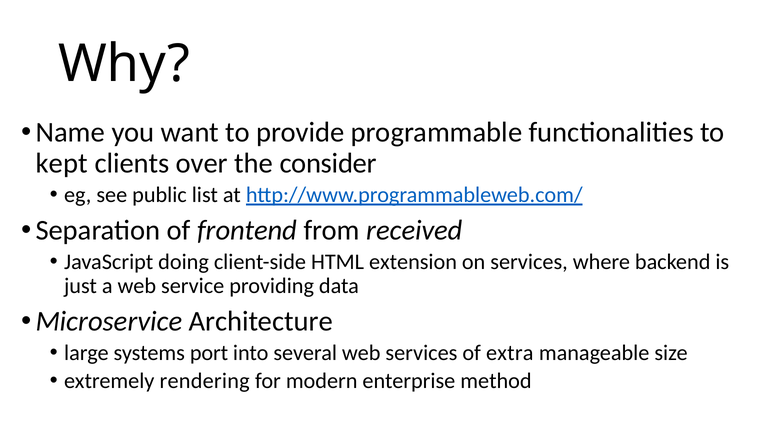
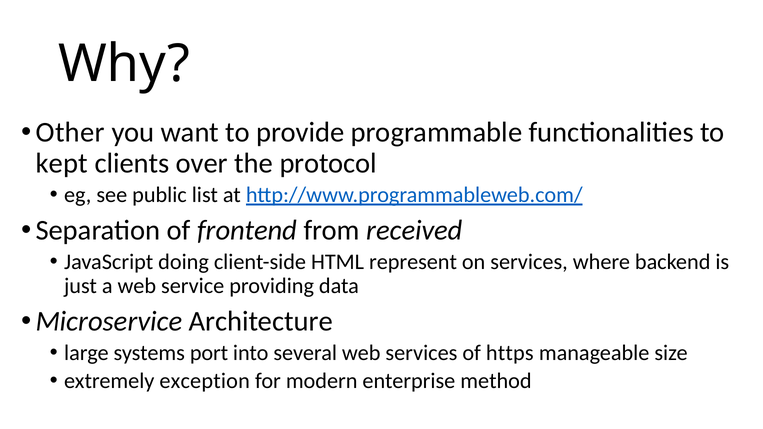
Name: Name -> Other (70, 132)
consider: consider -> protocol (328, 163)
extension: extension -> represent (413, 262)
extra: extra -> https (510, 353)
rendering: rendering -> exception (205, 381)
